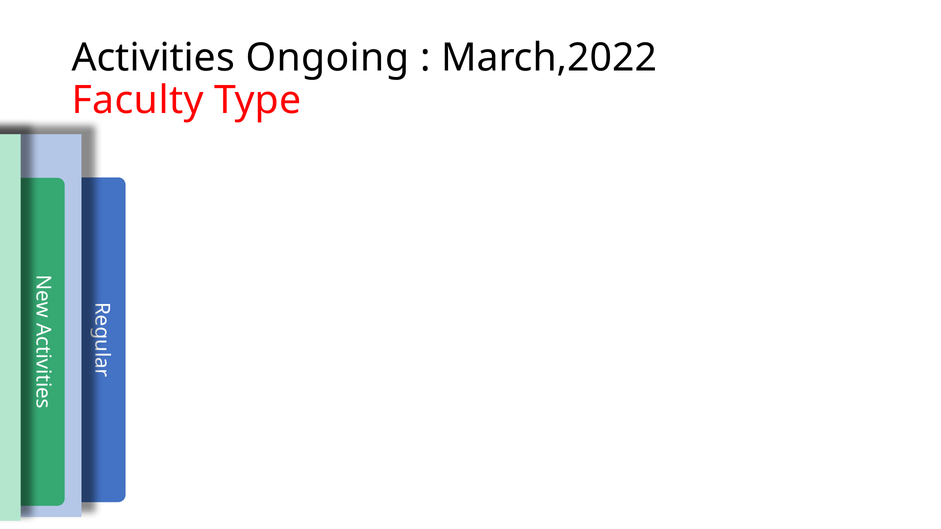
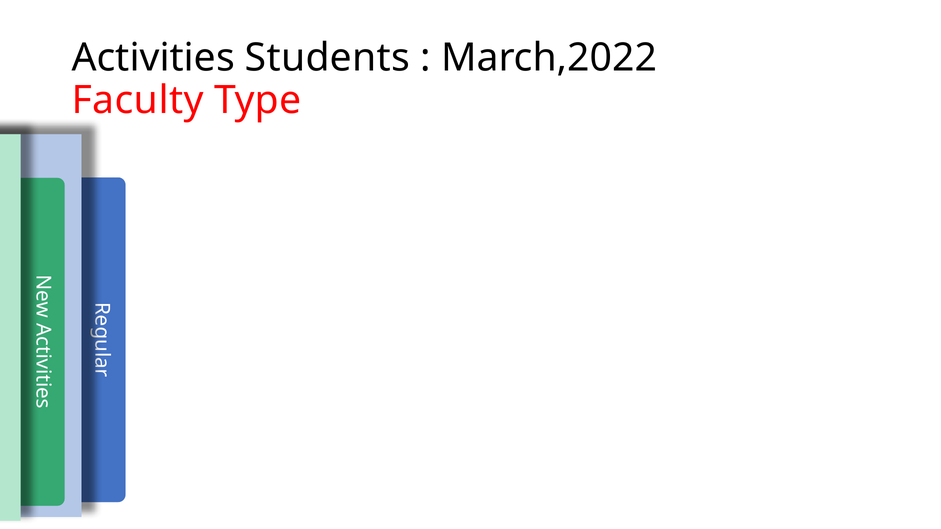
Ongoing: Ongoing -> Students (327, 58)
